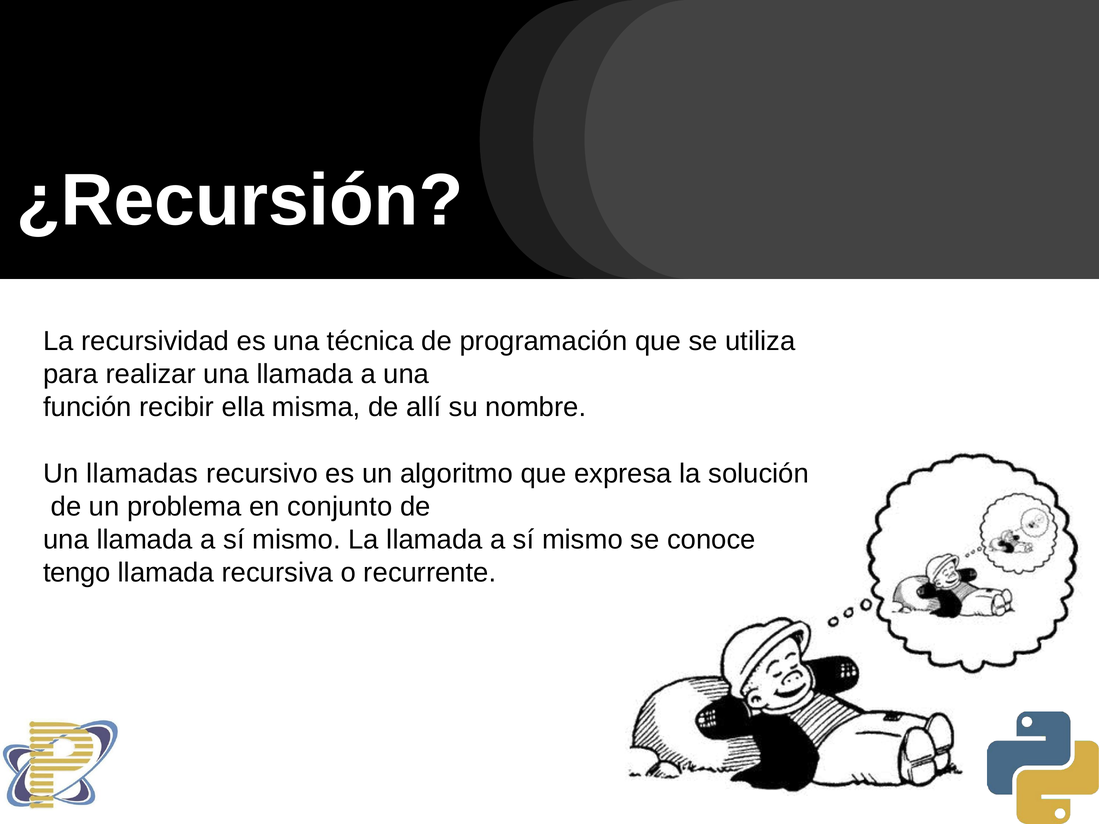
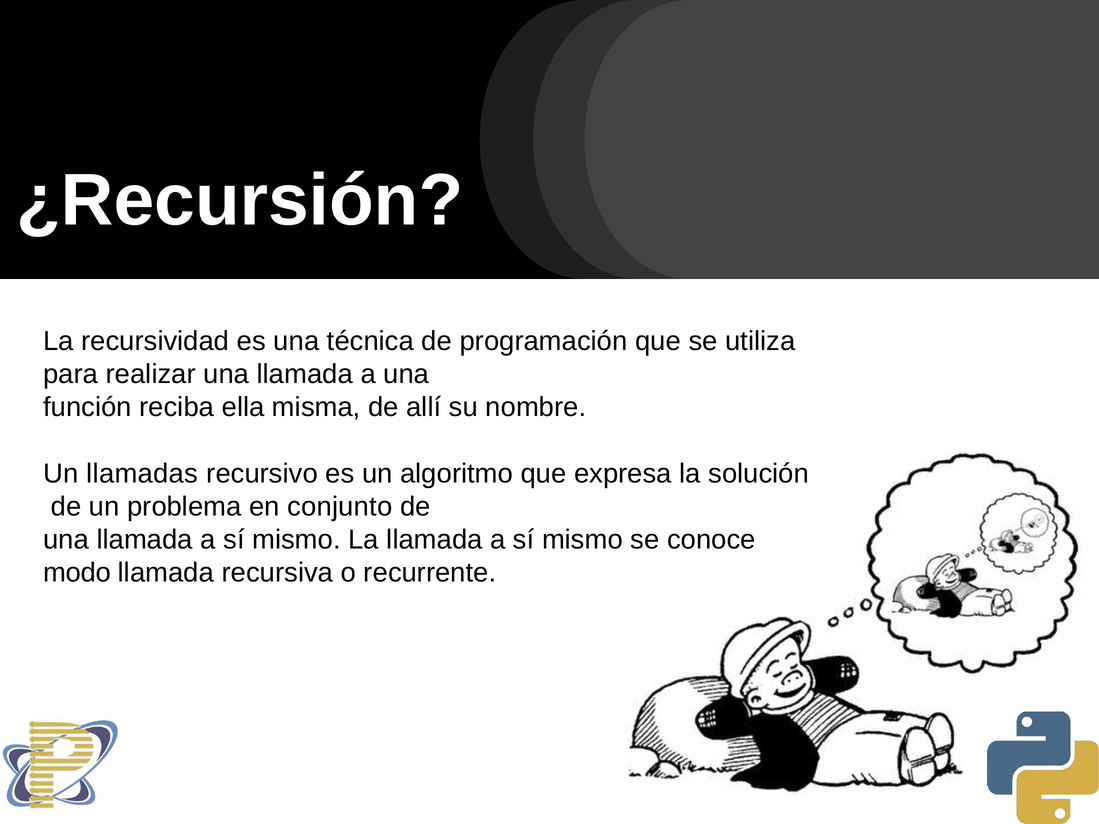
recibir: recibir -> reciba (177, 407)
tengo: tengo -> modo (77, 573)
